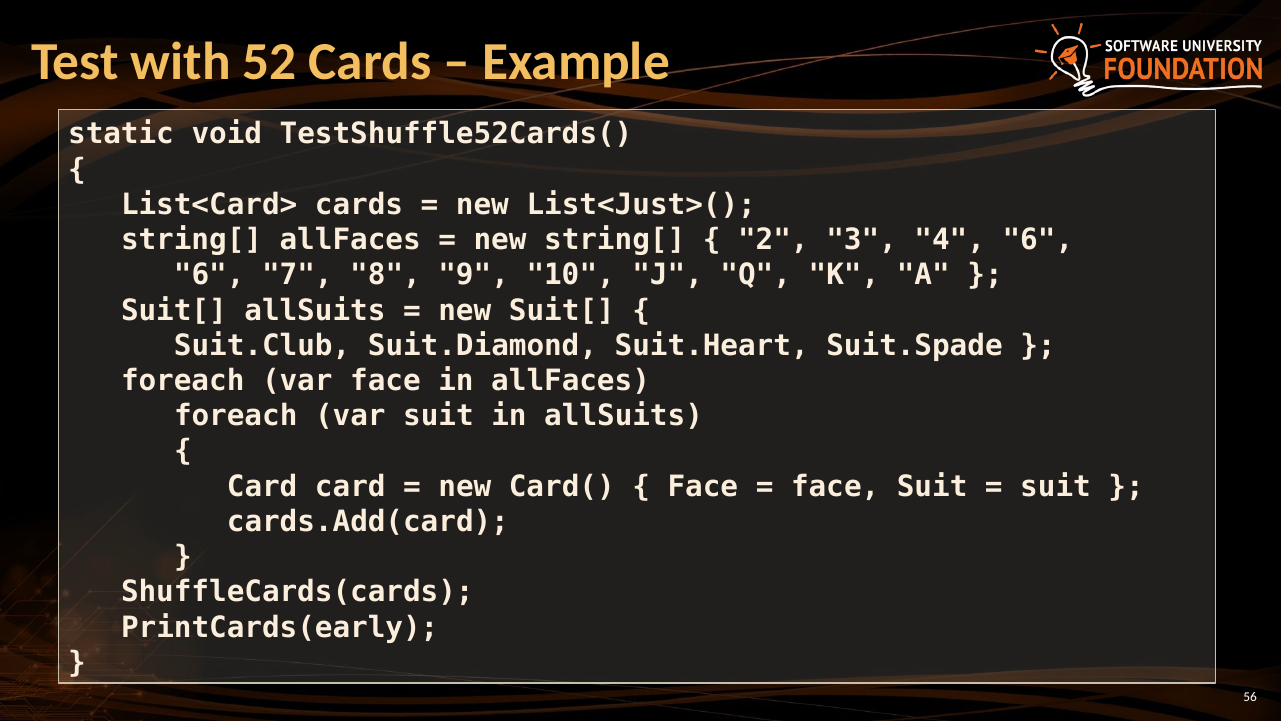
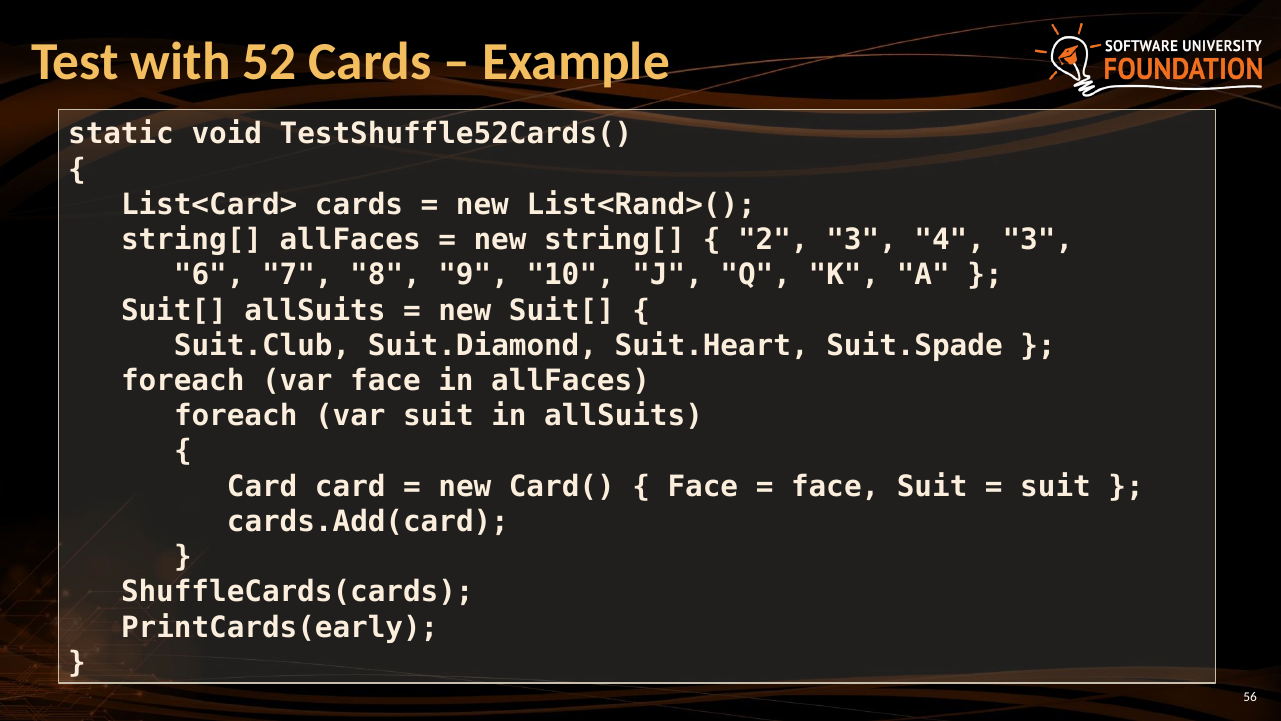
List<Just>(: List<Just>( -> List<Rand>( (641, 205)
4 6: 6 -> 3 (1038, 240)
